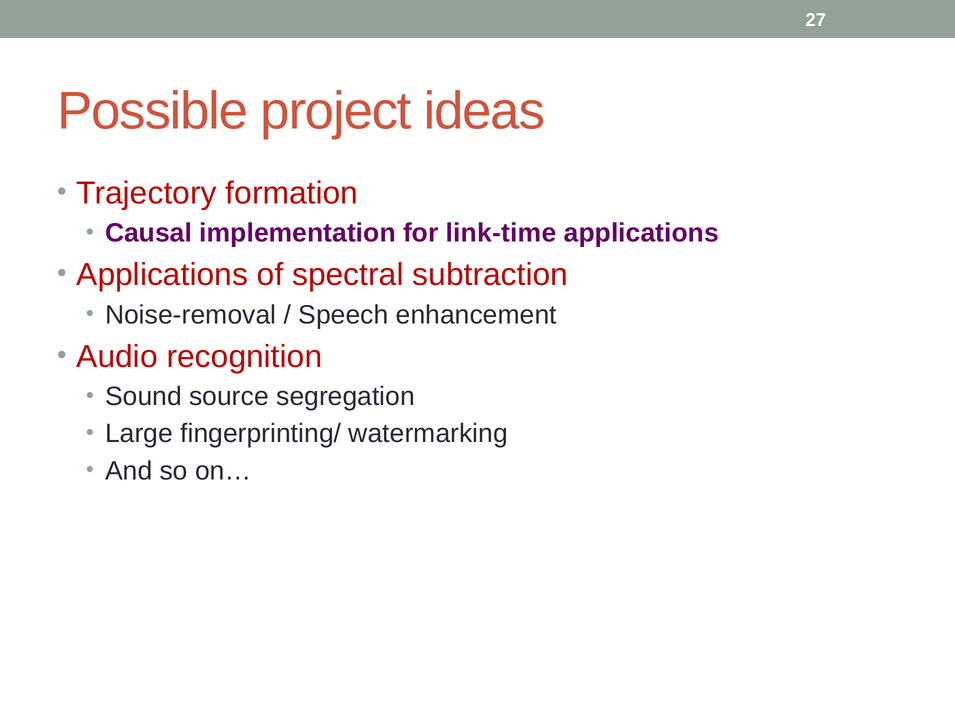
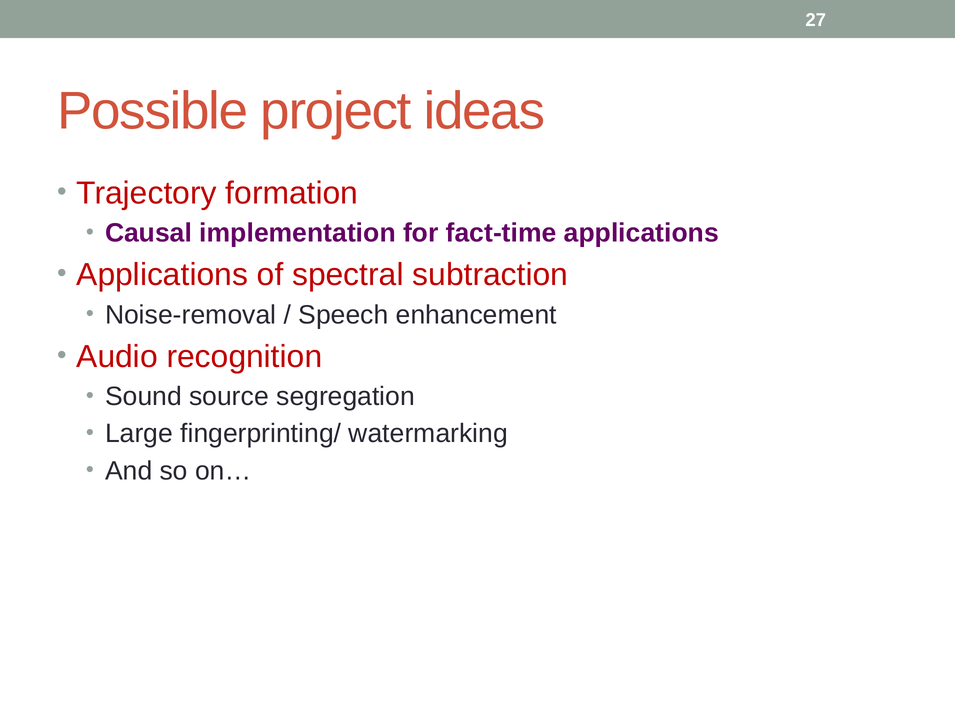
link-time: link-time -> fact-time (501, 233)
